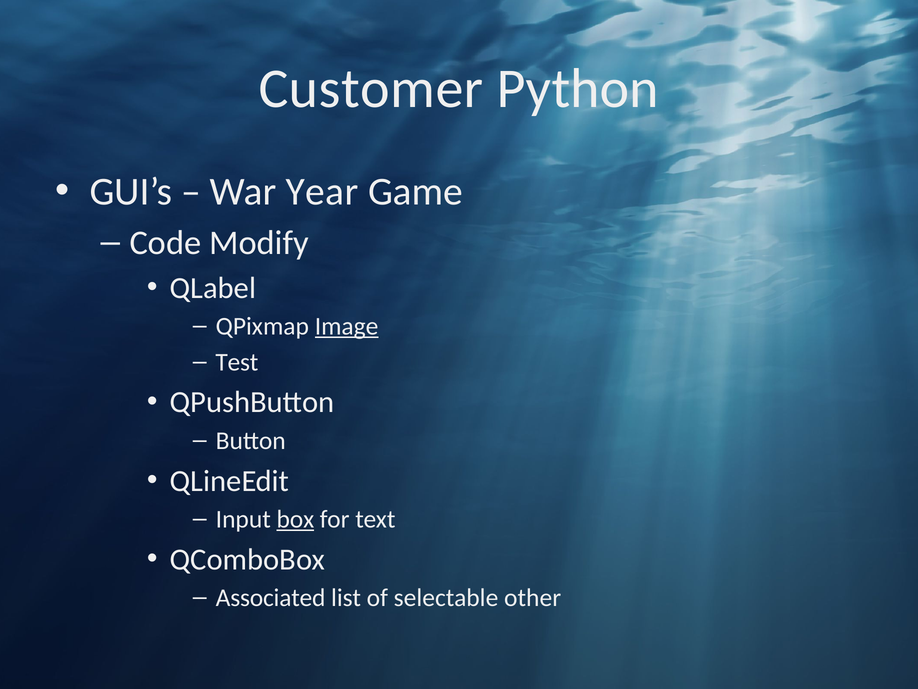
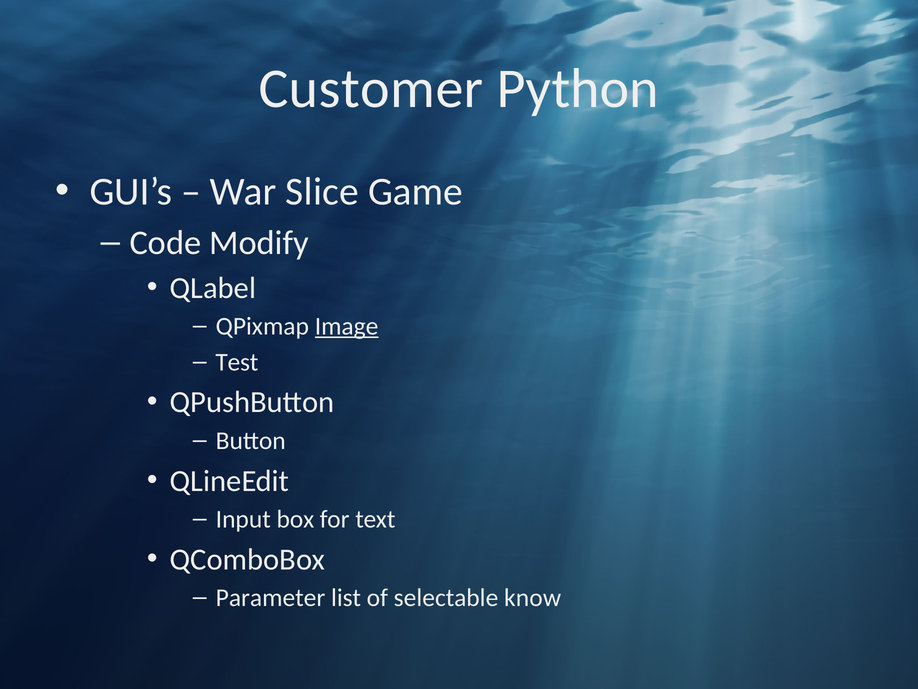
Year: Year -> Slice (322, 192)
box underline: present -> none (295, 519)
Associated: Associated -> Parameter (270, 598)
other: other -> know (533, 598)
